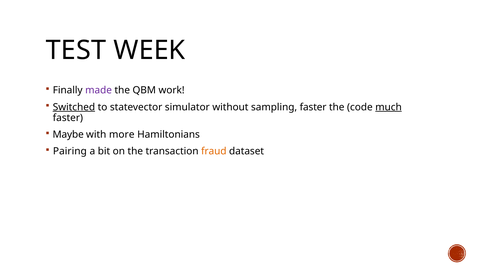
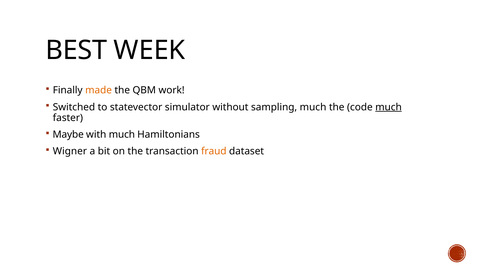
TEST: TEST -> BEST (76, 50)
made colour: purple -> orange (99, 90)
Switched underline: present -> none (74, 107)
sampling faster: faster -> much (313, 107)
with more: more -> much (122, 135)
Pairing: Pairing -> Wigner (70, 152)
